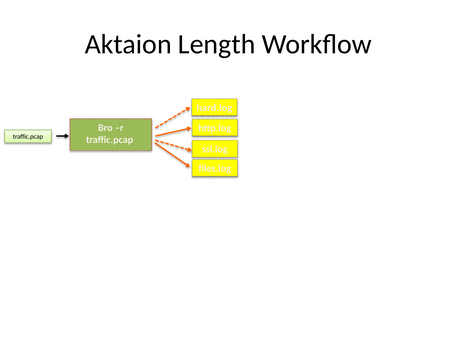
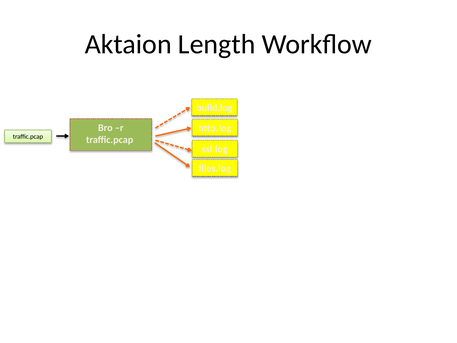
hard.log: hard.log -> build.log (214, 108)
